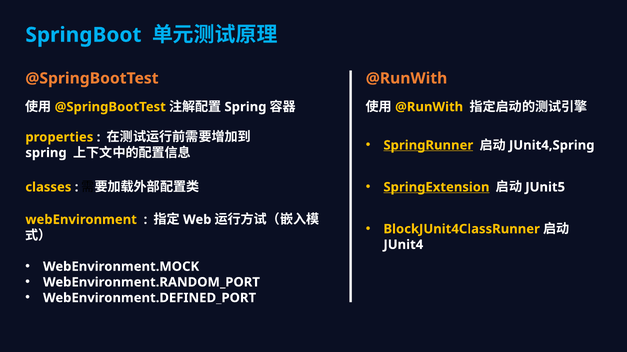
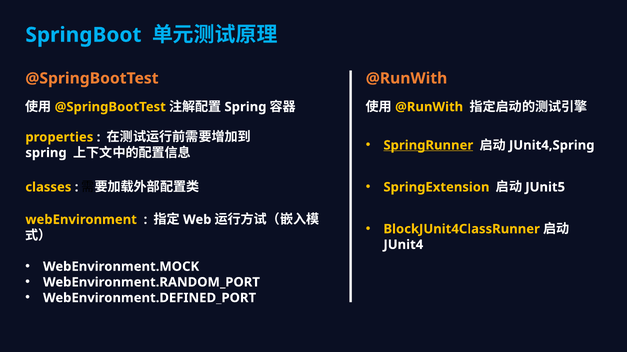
SpringExtension underline: present -> none (436, 187)
